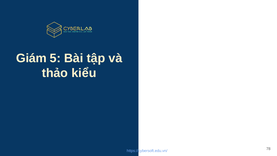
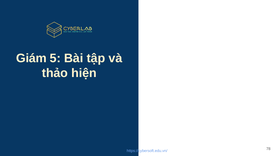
kiểu: kiểu -> hiện (84, 73)
